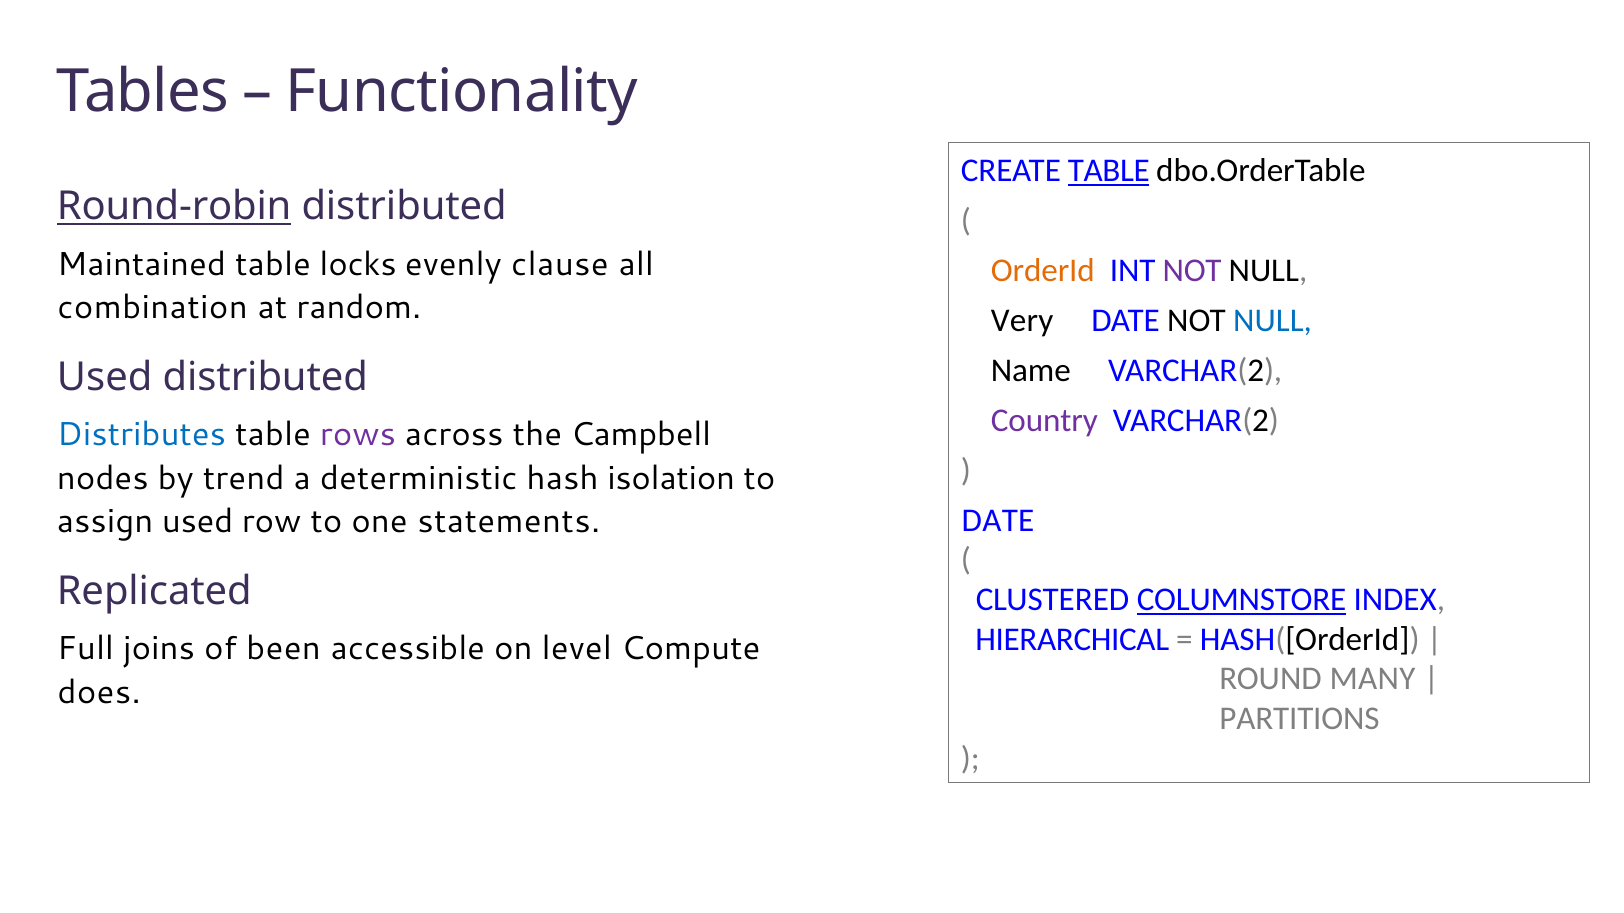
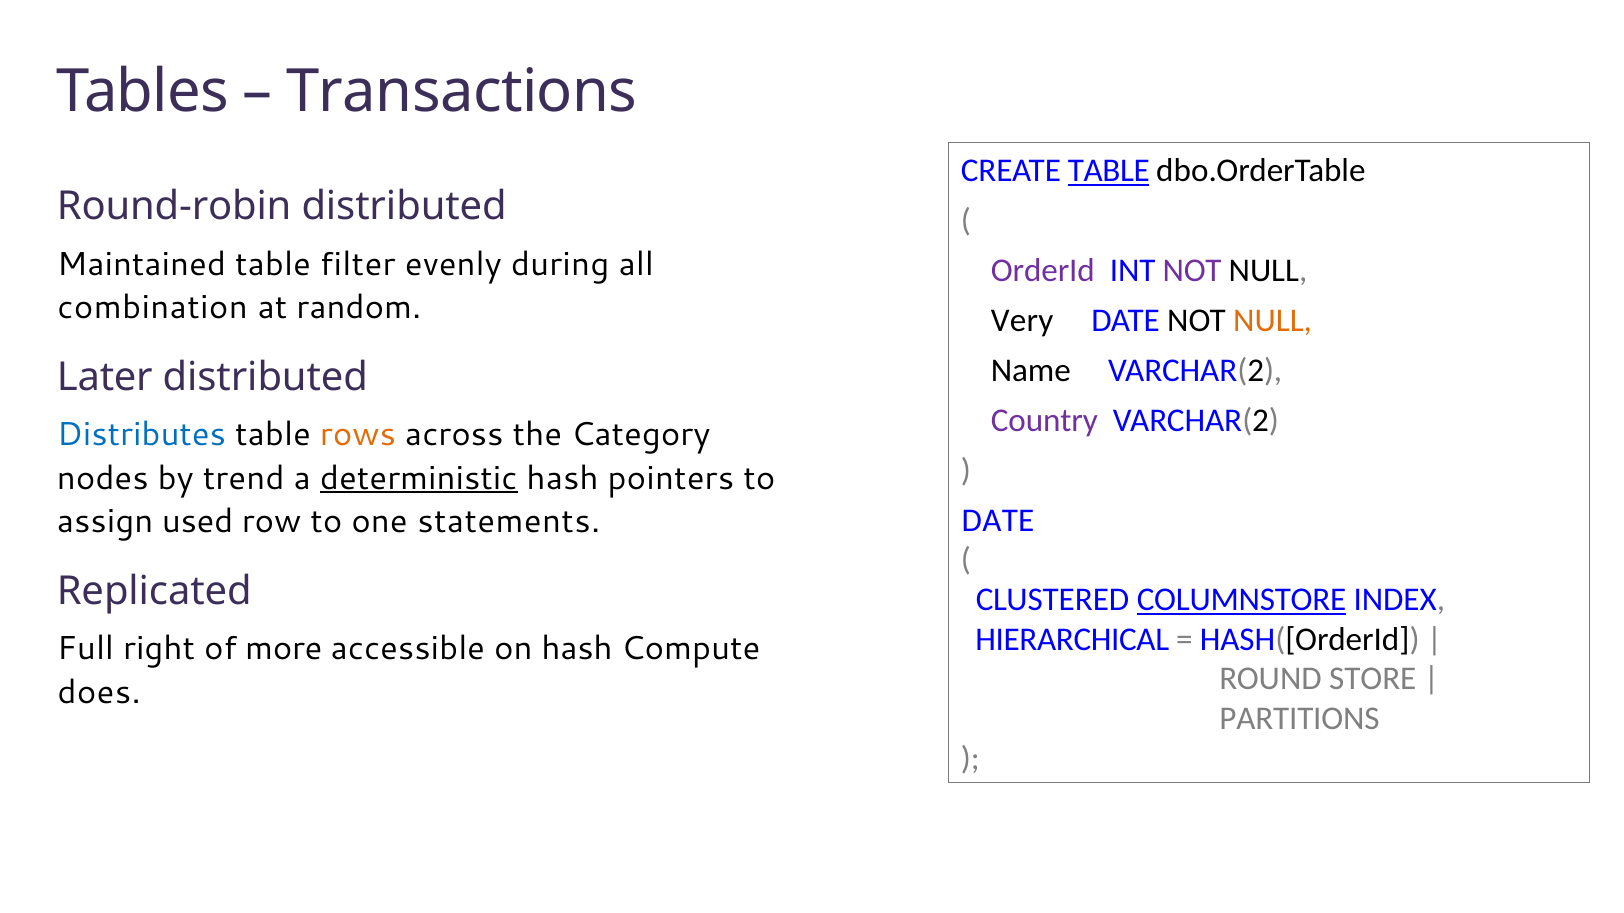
Functionality: Functionality -> Transactions (462, 92)
Round-robin underline: present -> none (174, 207)
locks: locks -> filter (358, 264)
clause: clause -> during (560, 264)
OrderId colour: orange -> purple (1043, 271)
NULL colour: blue -> orange (1273, 321)
Used: Used -> Later (105, 377)
rows colour: purple -> orange (358, 435)
Campbell: Campbell -> Category (641, 435)
deterministic underline: none -> present (419, 478)
isolation: isolation -> pointers (671, 478)
joins: joins -> right (159, 649)
been: been -> more (284, 649)
on level: level -> hash (577, 649)
MANY: MANY -> STORE (1373, 679)
